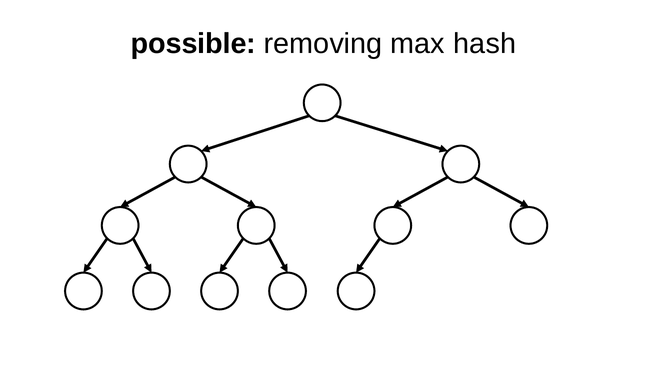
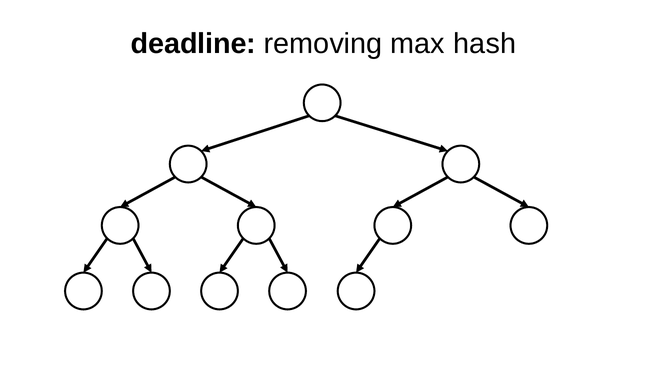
possible: possible -> deadline (193, 44)
